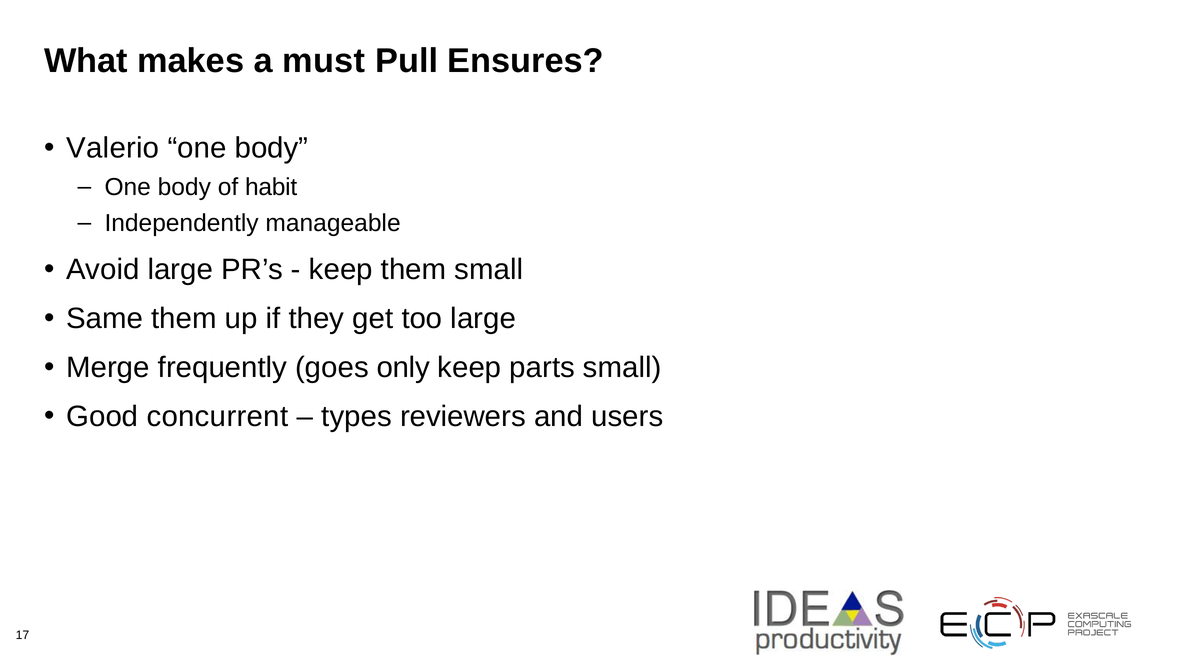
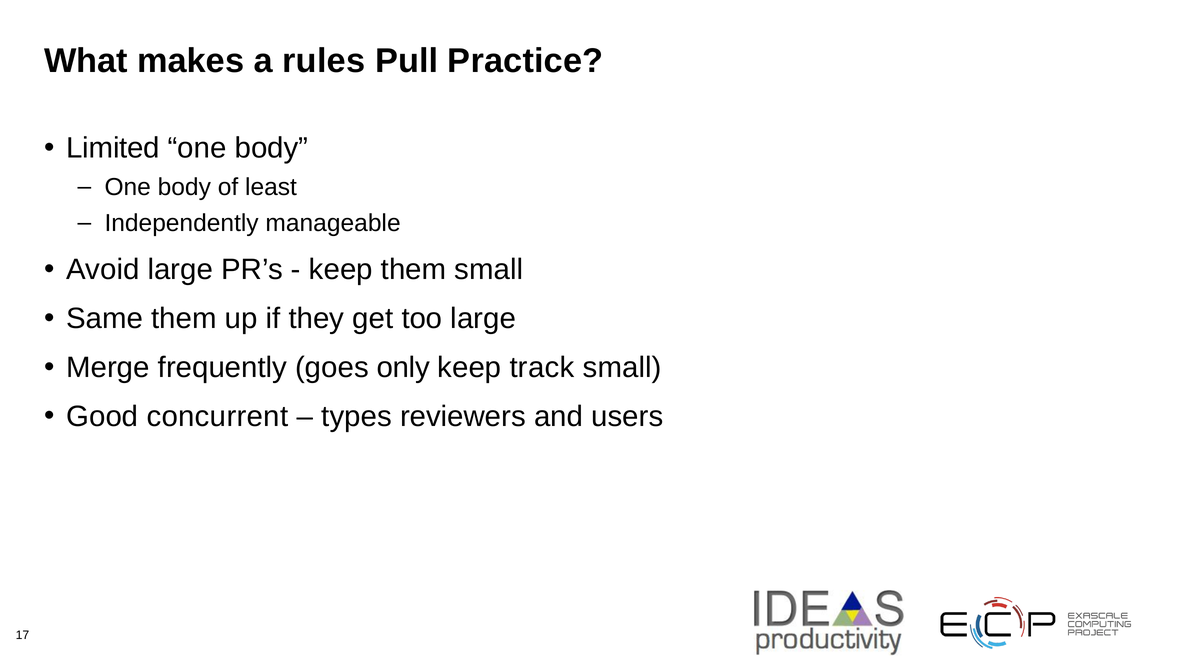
must: must -> rules (324, 61)
Ensures: Ensures -> Practice (525, 61)
Valerio: Valerio -> Limited (113, 148)
habit: habit -> least (271, 187)
parts: parts -> track (542, 368)
